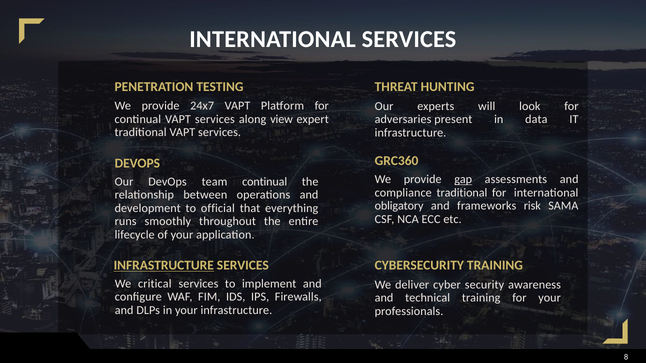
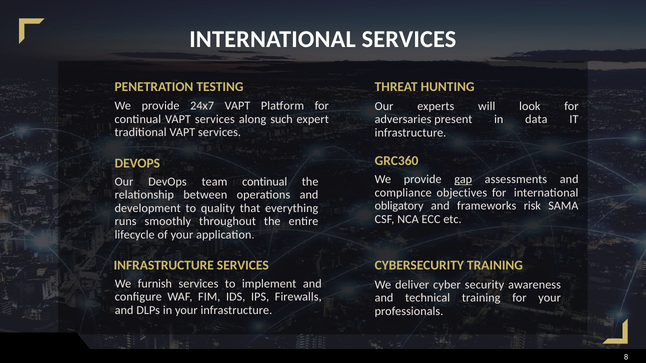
view: view -> such (282, 119)
compliance traditional: traditional -> objectives (462, 193)
official: official -> quality (218, 208)
INFRASTRUCTURE underline: present -> none (164, 266)
critical: critical -> furnish (155, 284)
